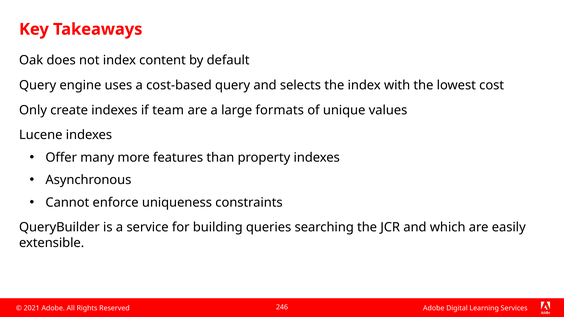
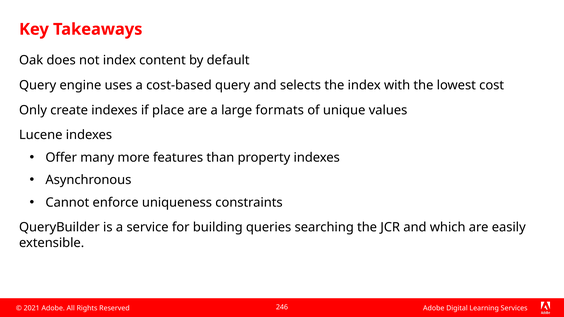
team: team -> place (168, 110)
